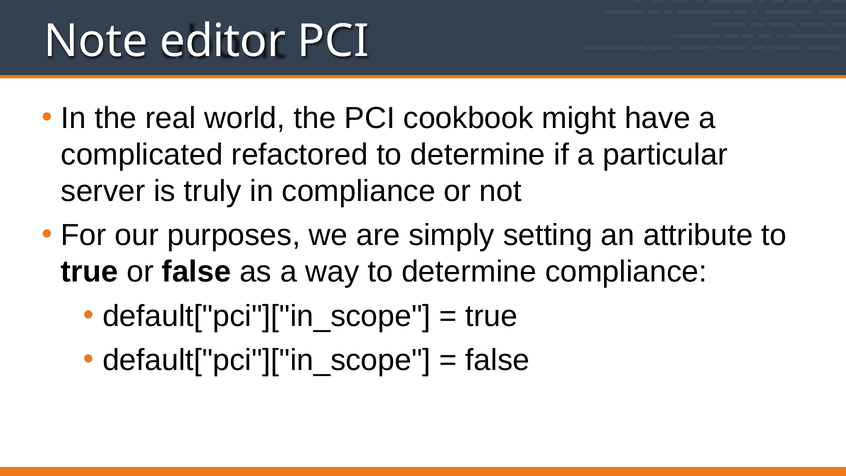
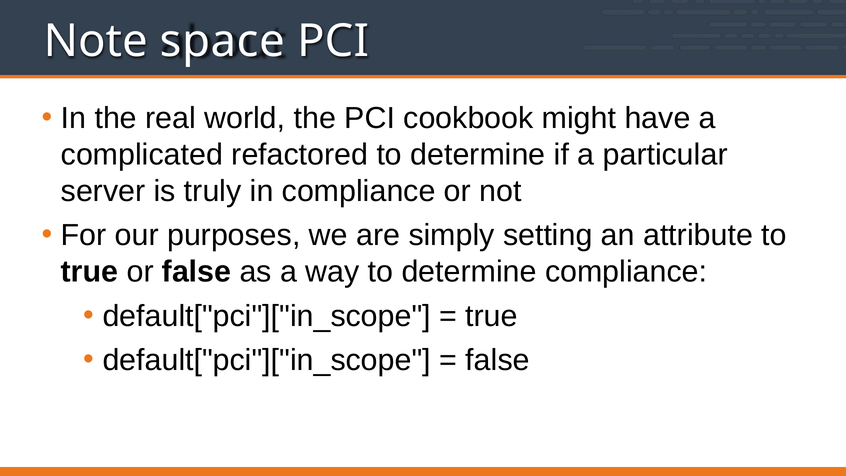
editor: editor -> space (222, 41)
